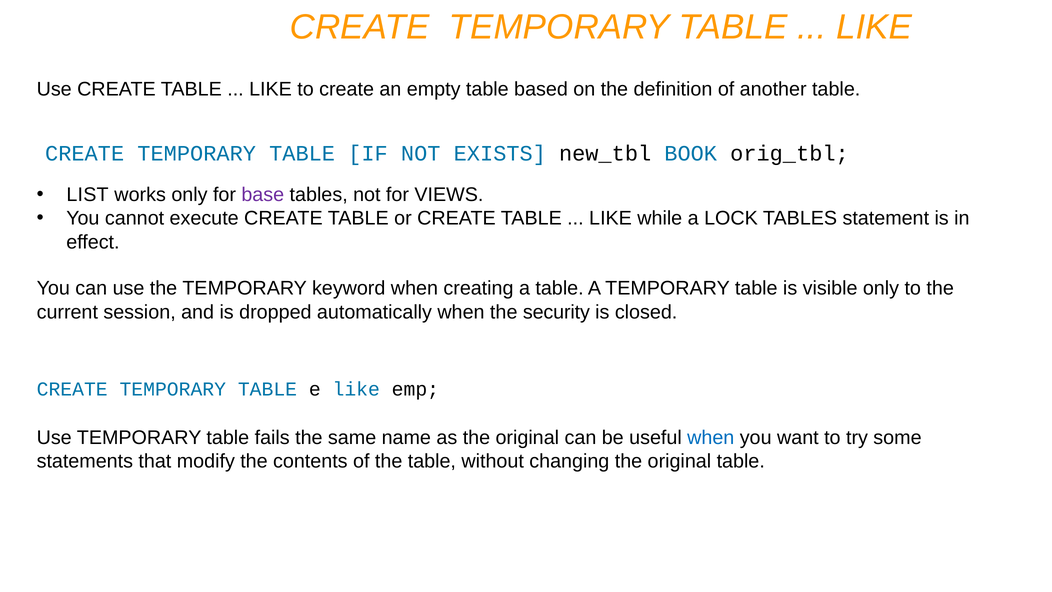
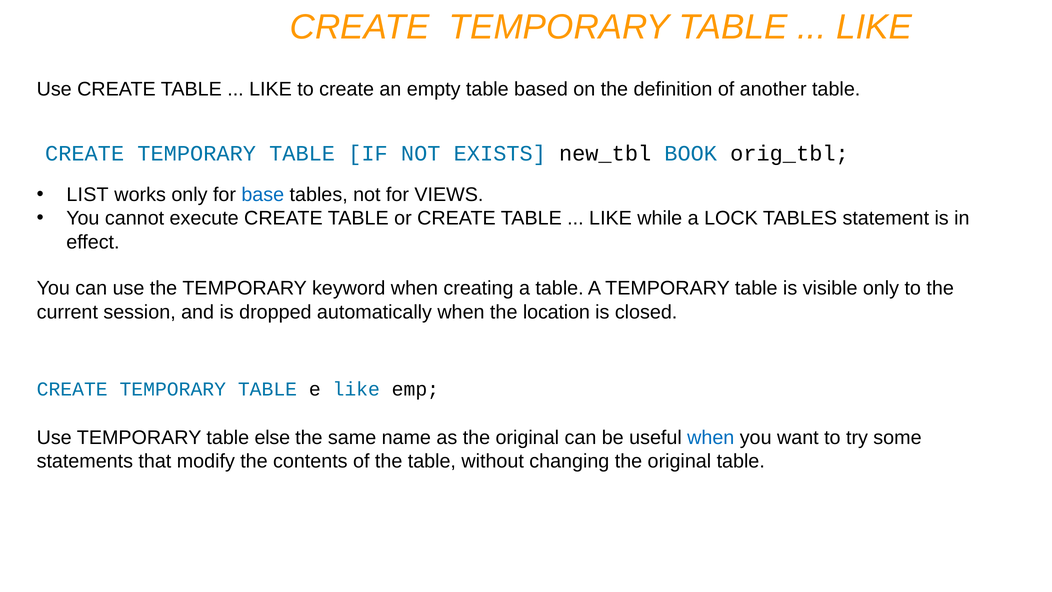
base colour: purple -> blue (263, 195)
security: security -> location (556, 312)
fails: fails -> else (272, 437)
